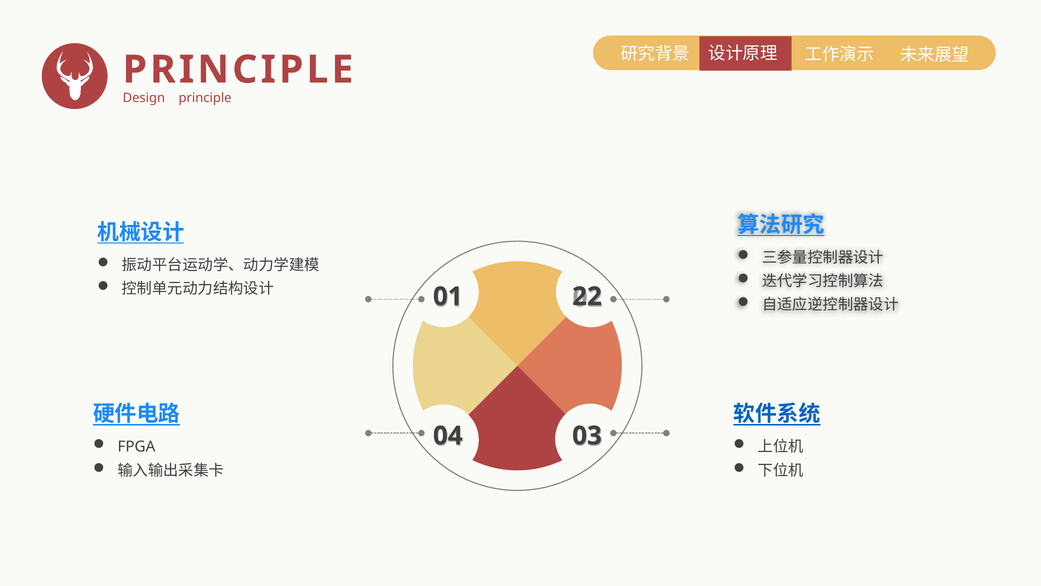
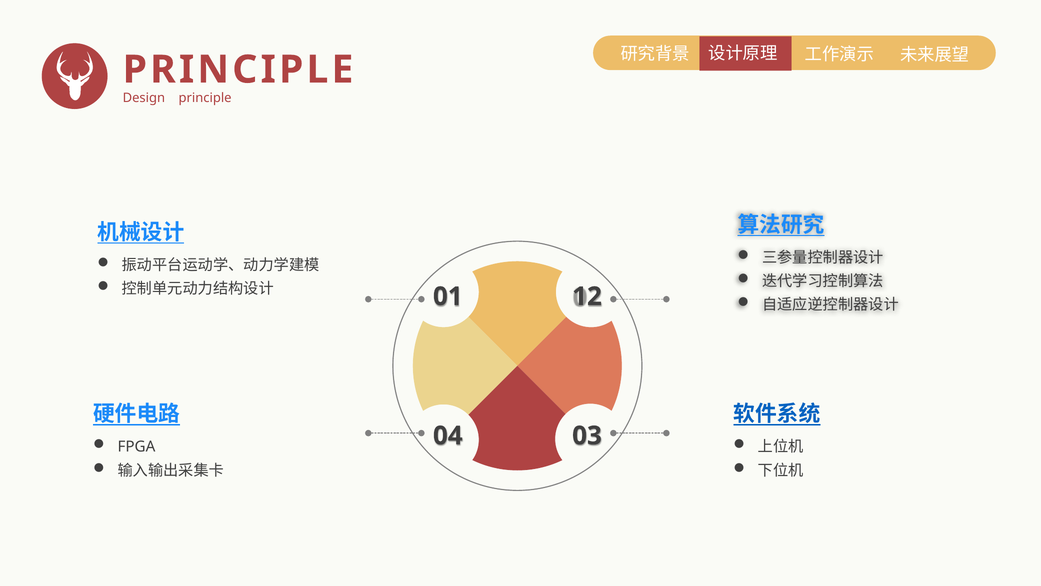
22: 22 -> 12 (587, 296)
